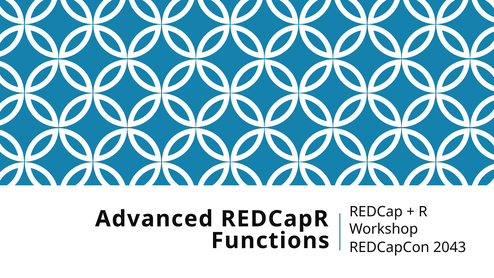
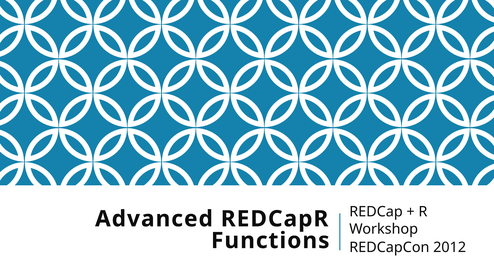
2043: 2043 -> 2012 (450, 247)
